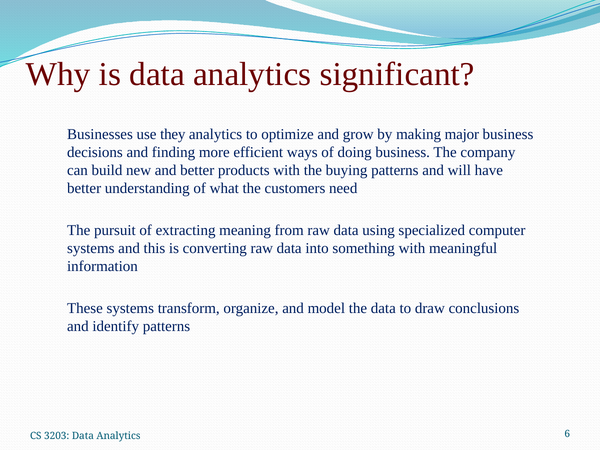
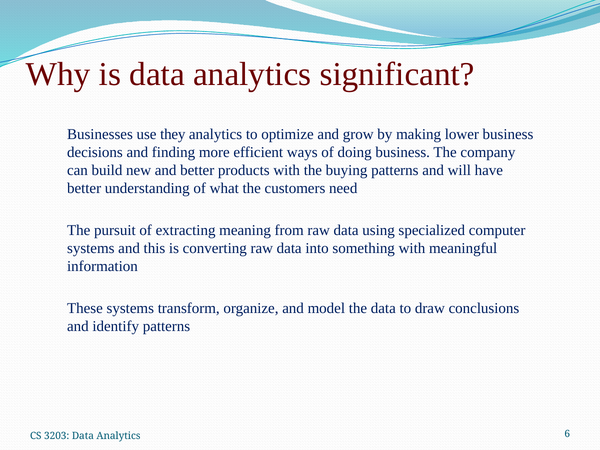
major: major -> lower (462, 134)
